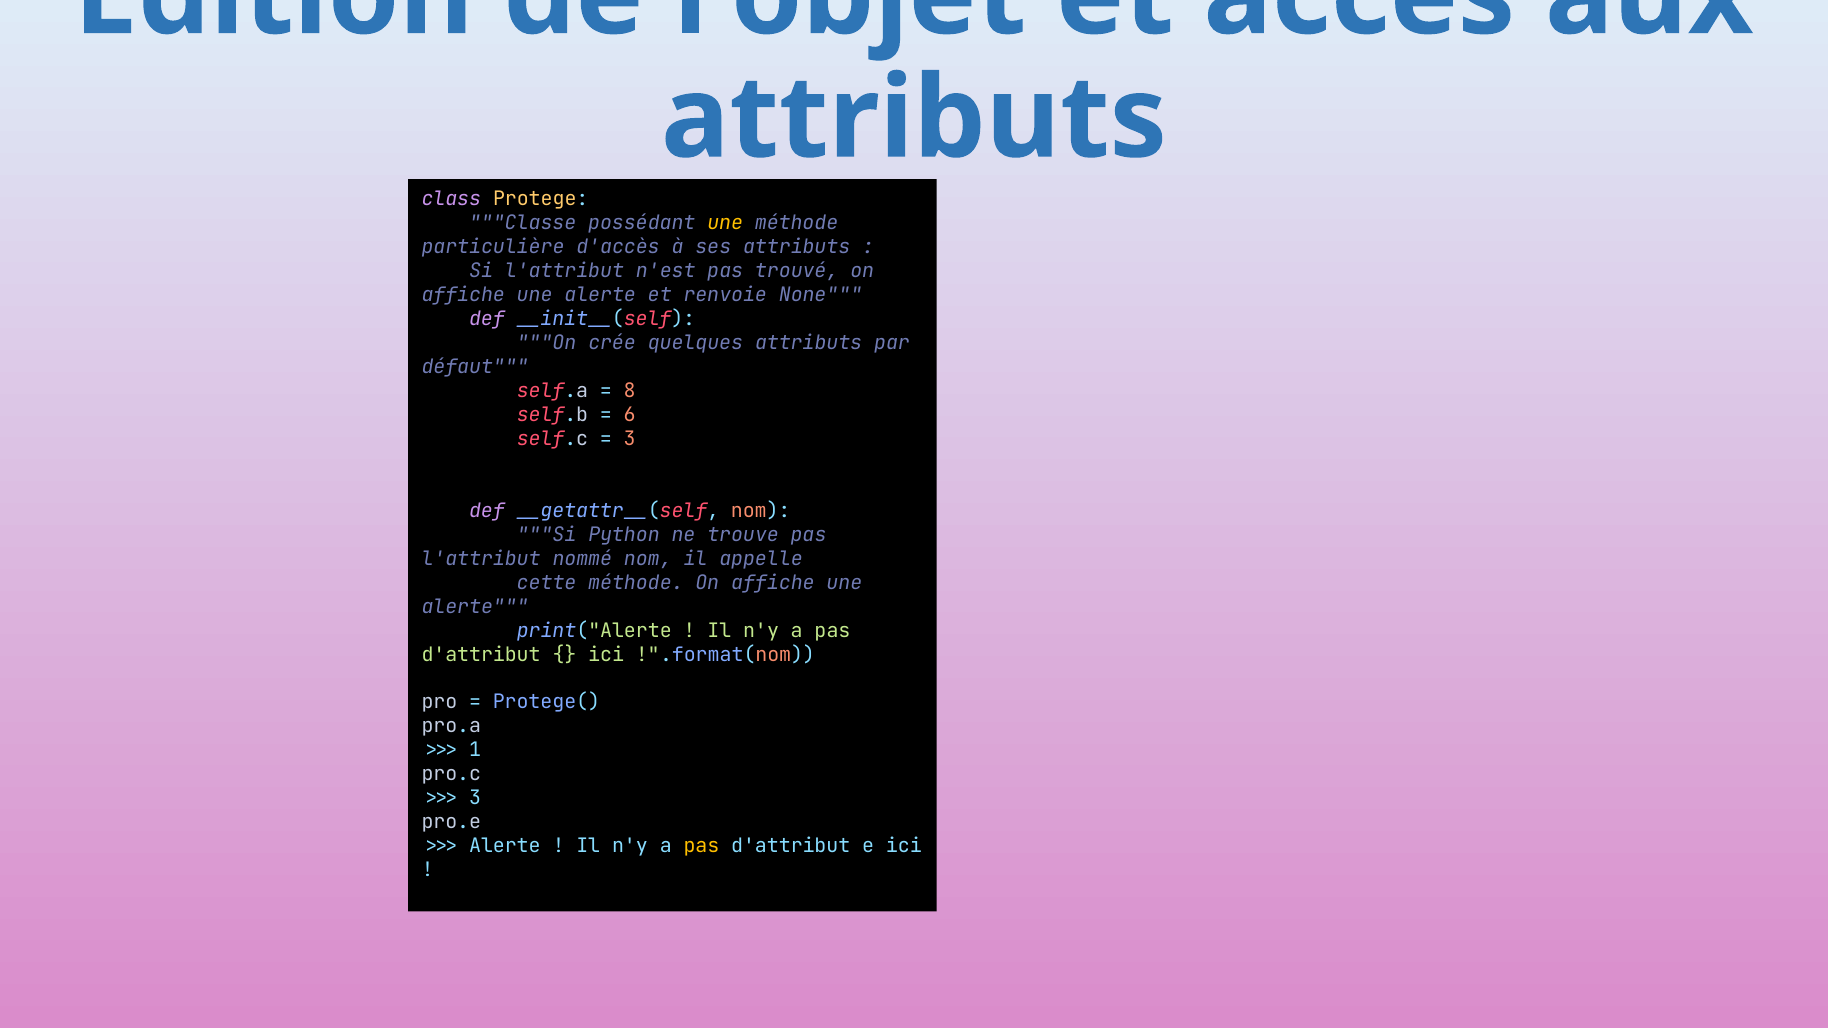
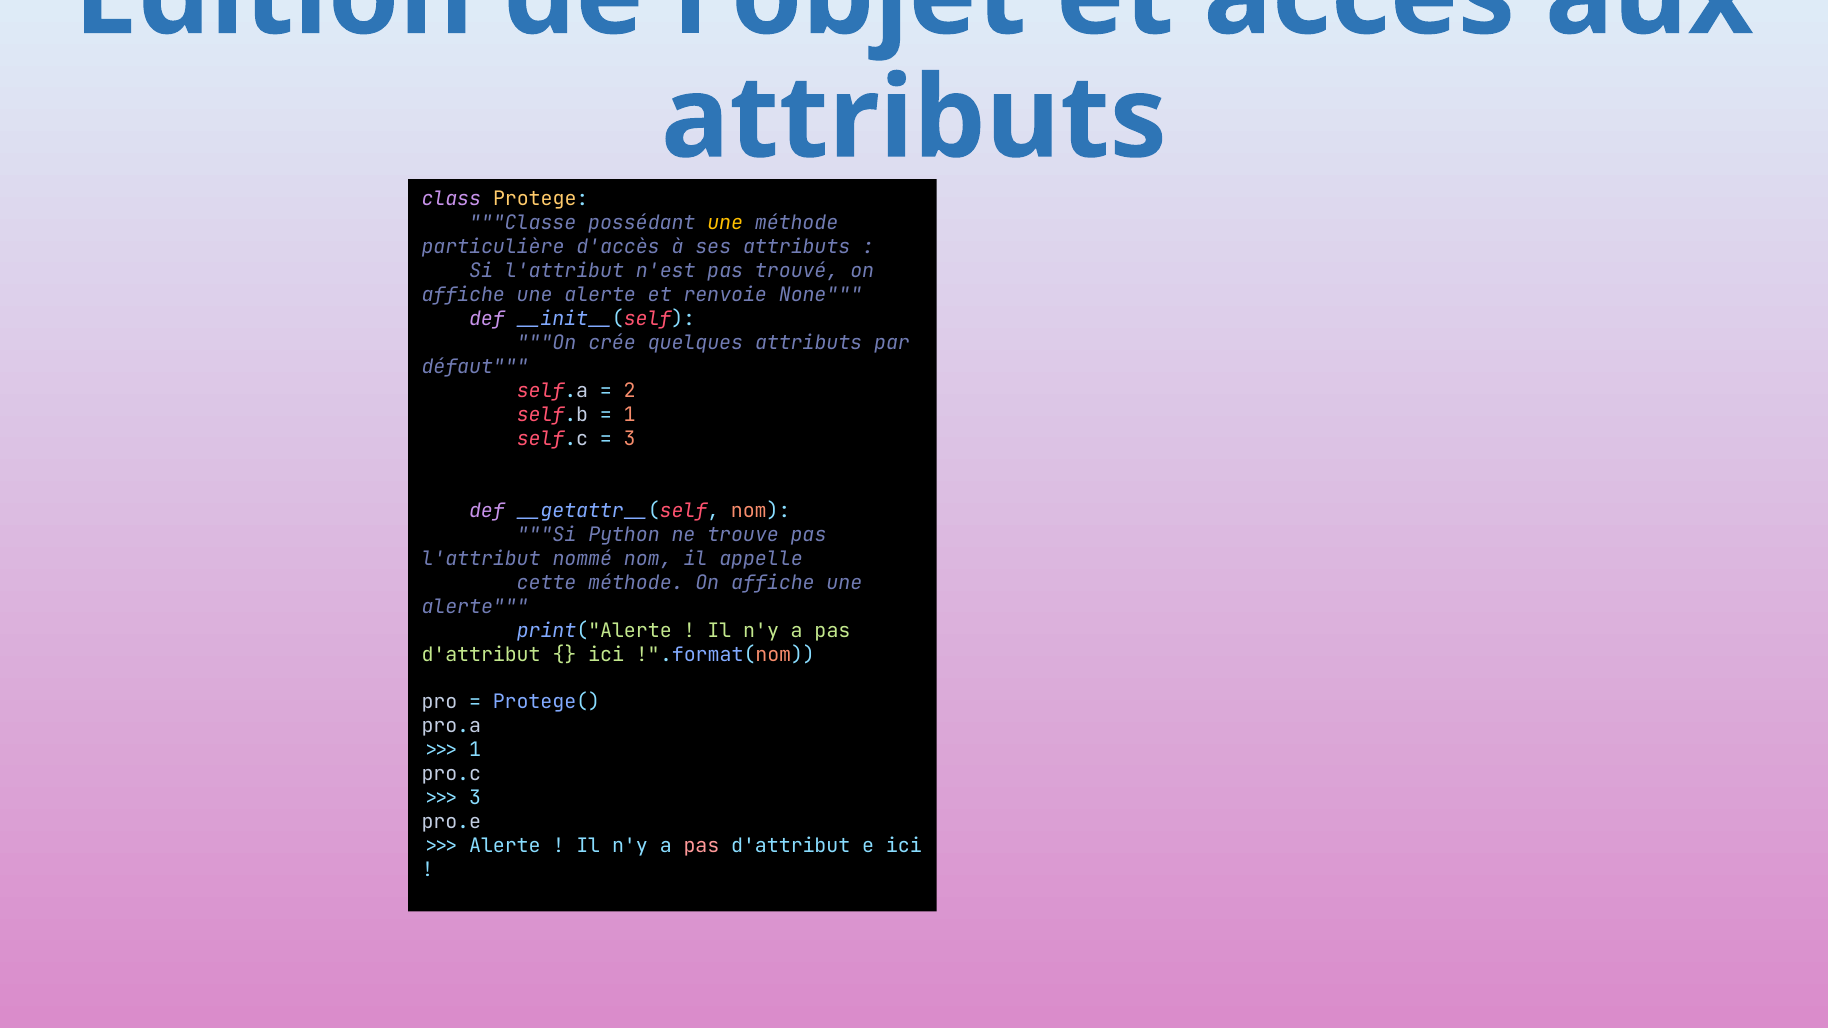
8: 8 -> 2 (630, 391)
6: 6 -> 1 (630, 415)
pas colour: yellow -> pink (701, 846)
